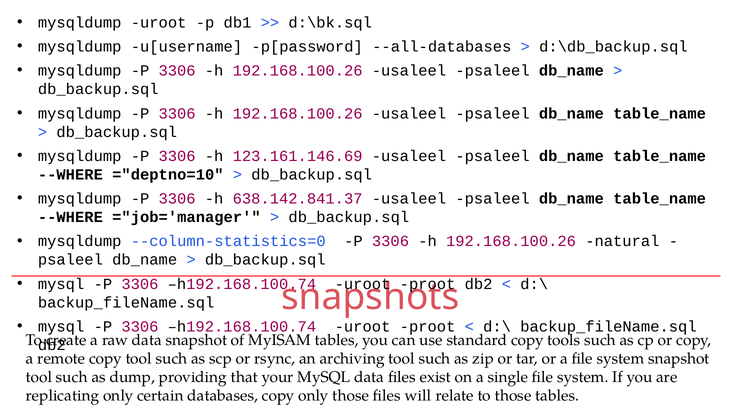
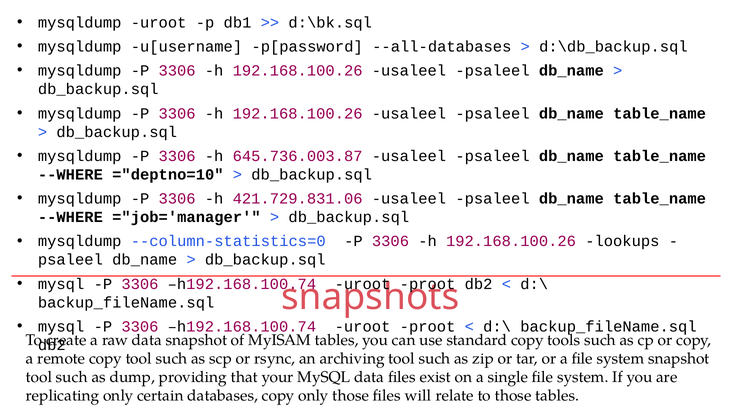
123.161.146.69: 123.161.146.69 -> 645.736.003.87 (298, 156)
638.142.841.37: 638.142.841.37 -> 421.729.831.06 (298, 199)
natural: natural -> lookups (622, 241)
